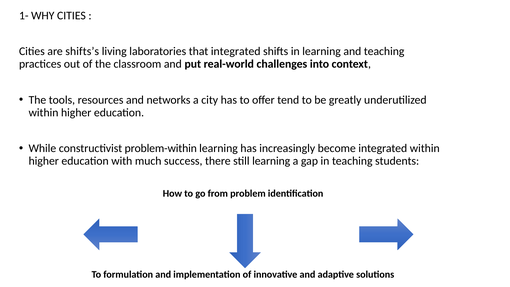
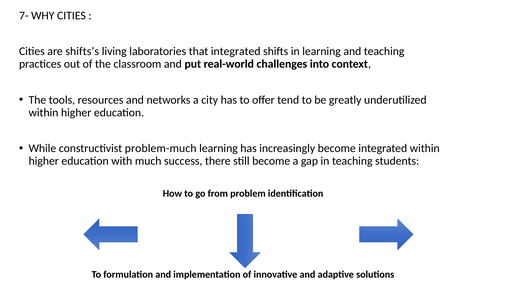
1-: 1- -> 7- (24, 16)
problem-within: problem-within -> problem-much (161, 148)
still learning: learning -> become (271, 161)
